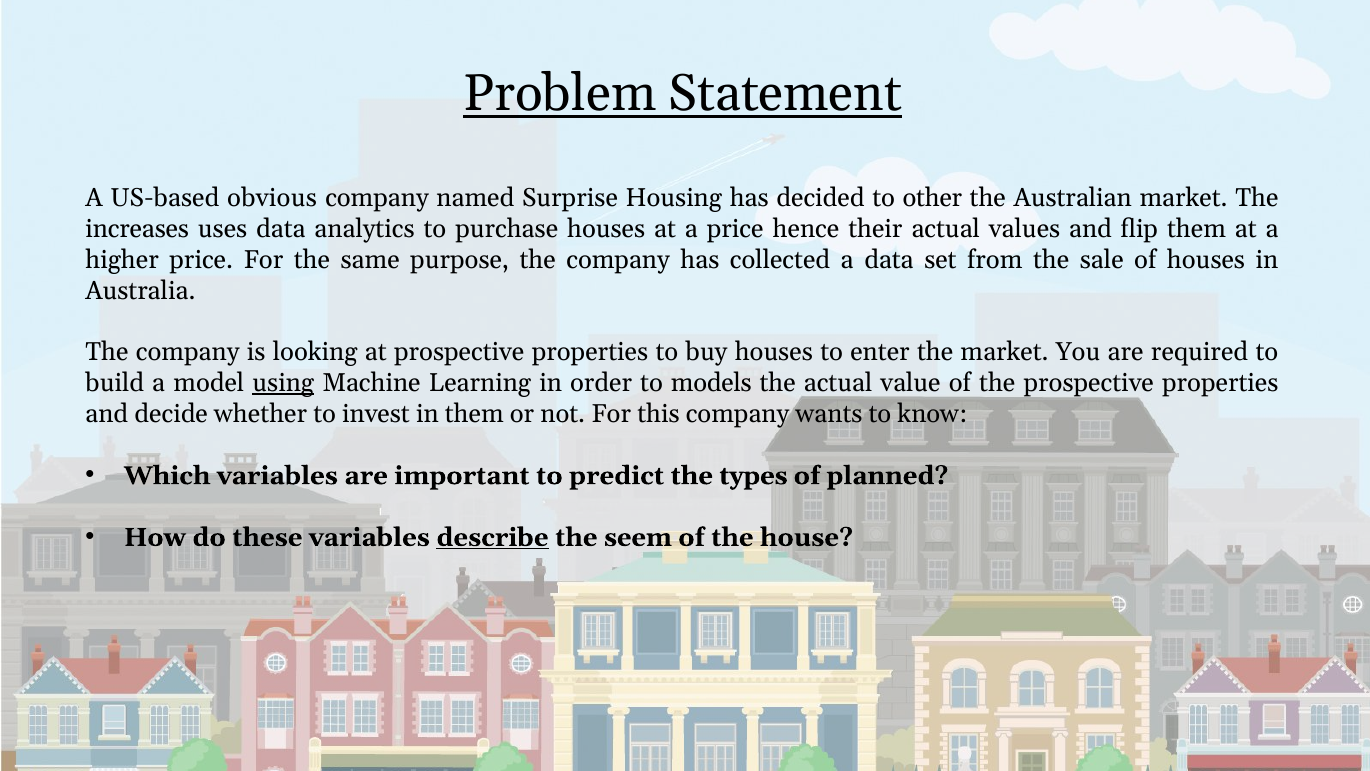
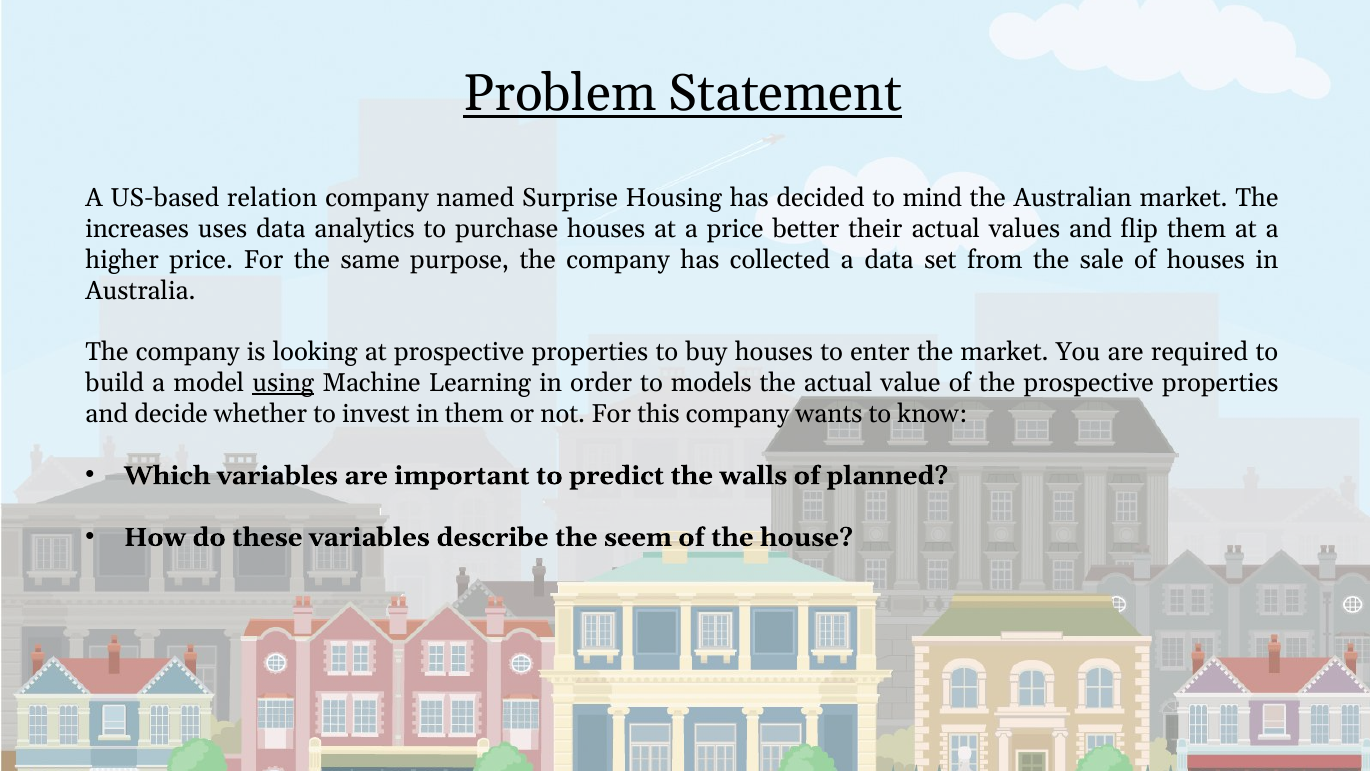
obvious: obvious -> relation (272, 198)
other: other -> mind (932, 198)
hence: hence -> better (806, 229)
types: types -> walls (753, 475)
describe underline: present -> none (492, 537)
